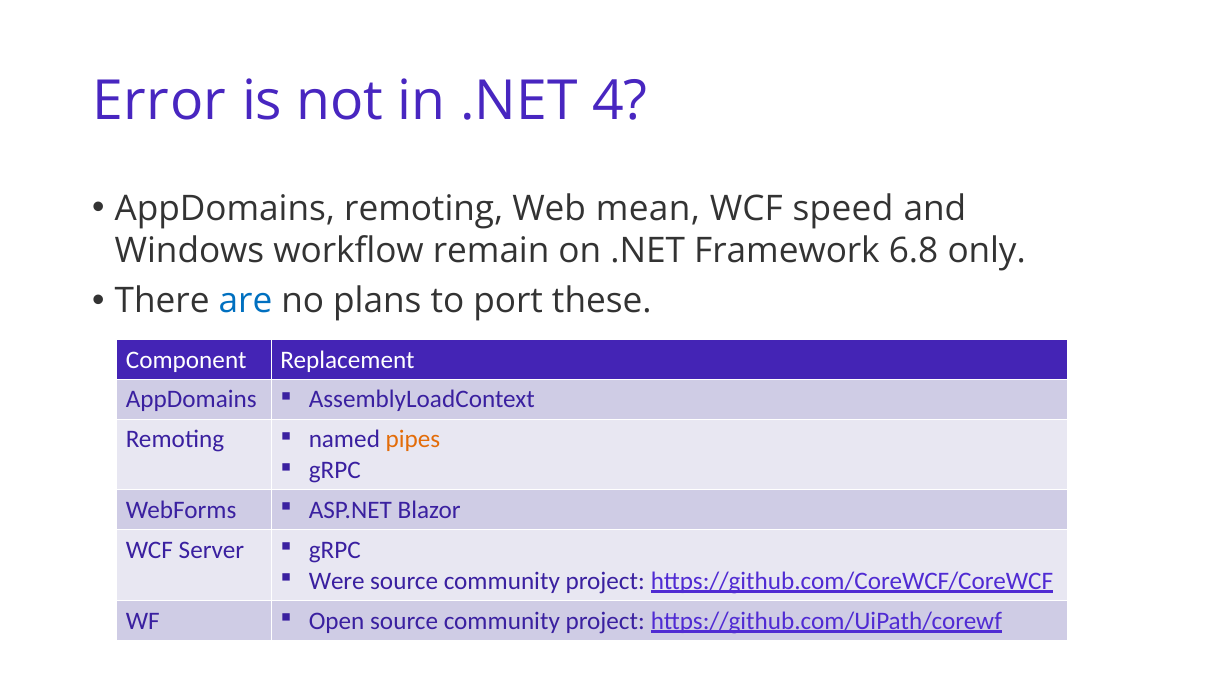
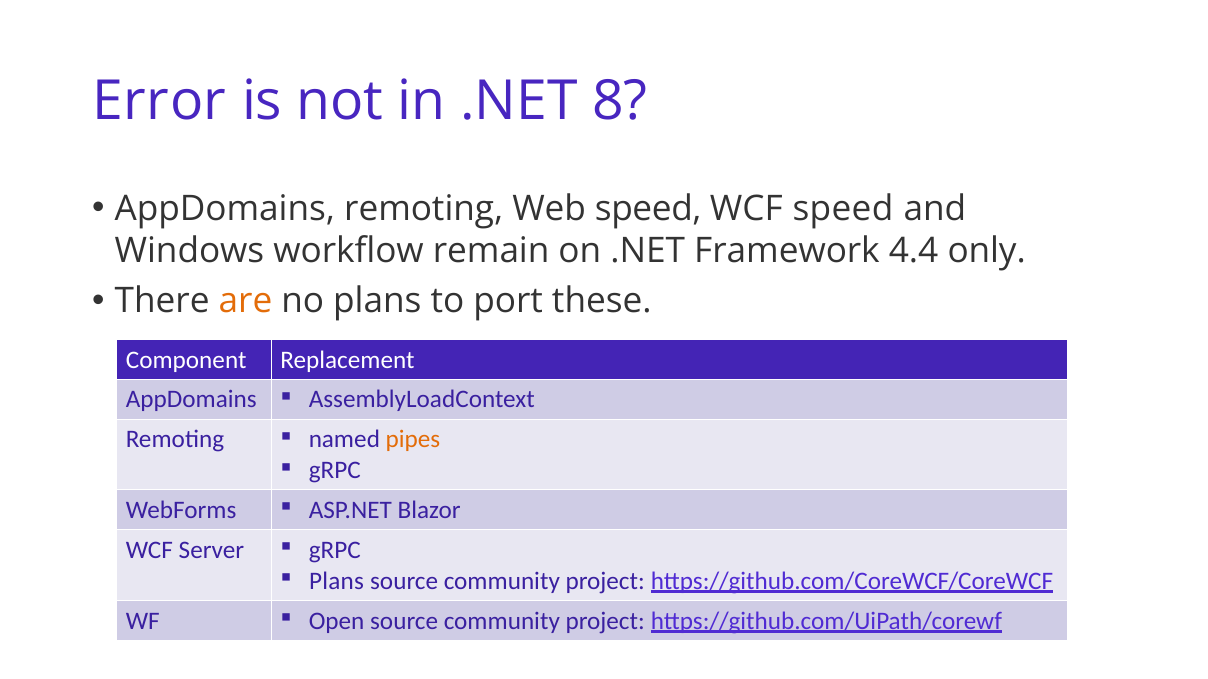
4: 4 -> 8 (620, 101)
Web mean: mean -> speed (648, 209)
6.8: 6.8 -> 4.4 (914, 251)
are colour: blue -> orange (245, 301)
Were: Were -> Plans (336, 581)
